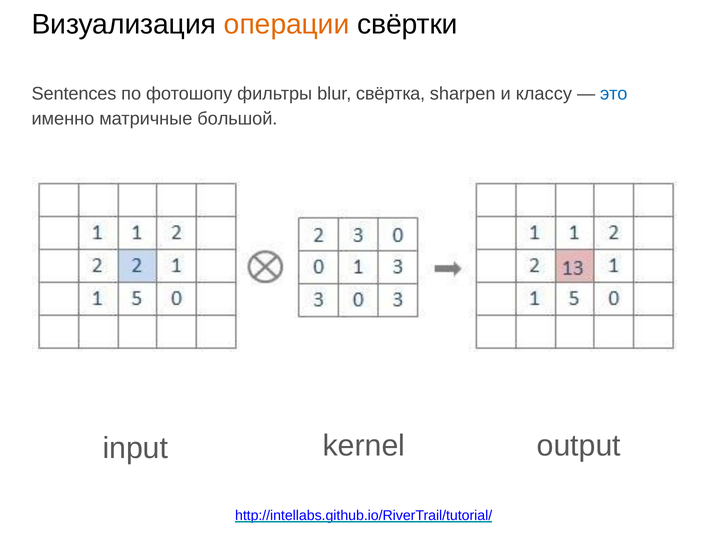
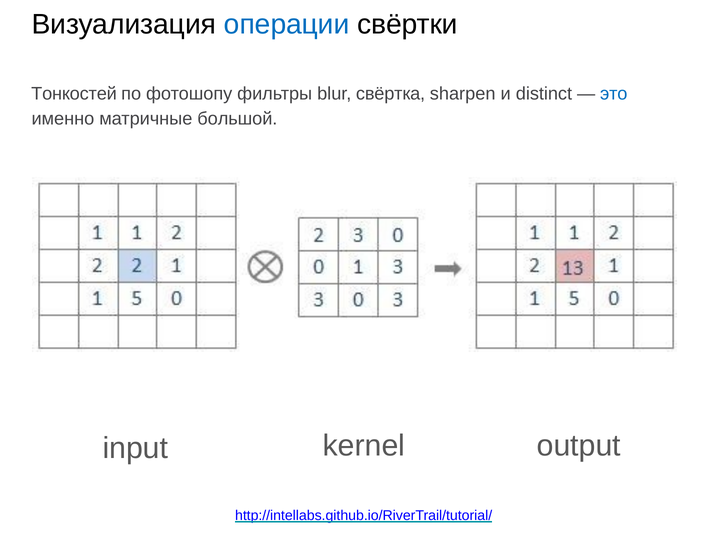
операции colour: orange -> blue (287, 25)
Sentences: Sentences -> Тонкостей (74, 94)
классу: классу -> distinct (544, 94)
